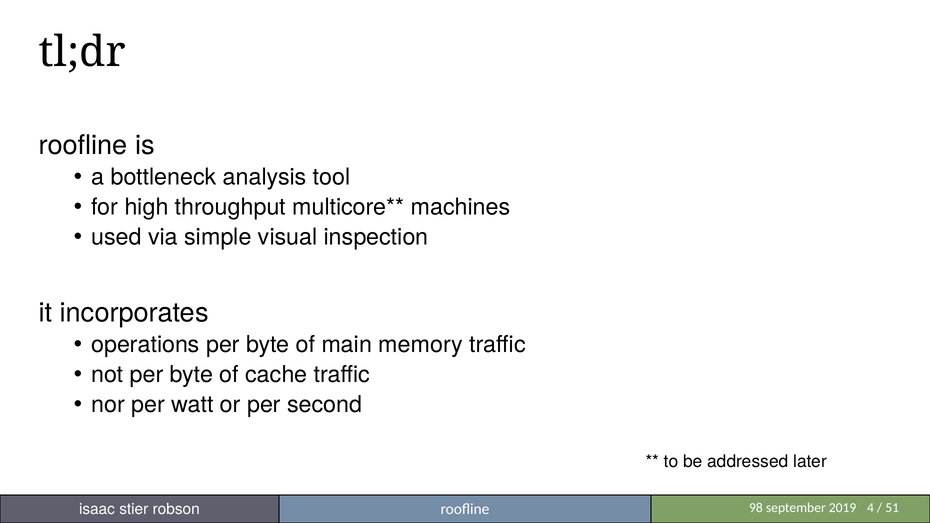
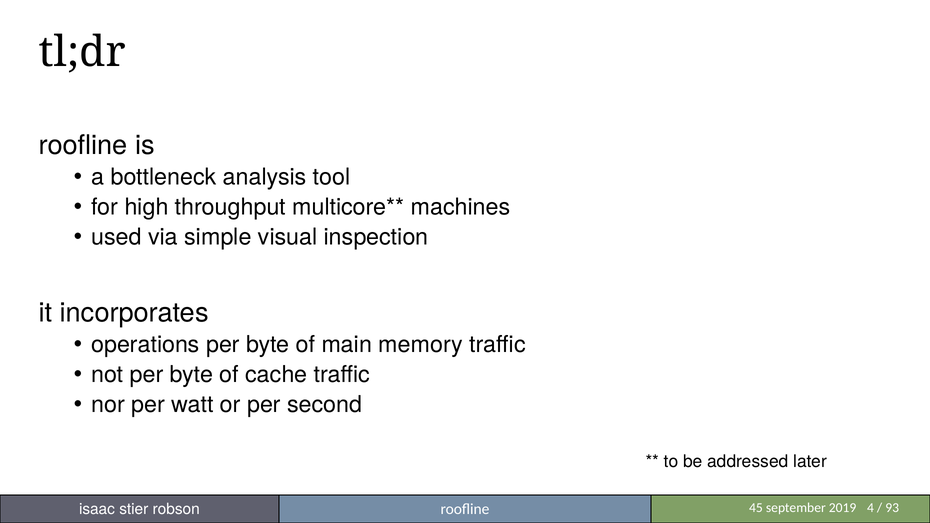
98: 98 -> 45 (756, 508)
51: 51 -> 93 (892, 508)
